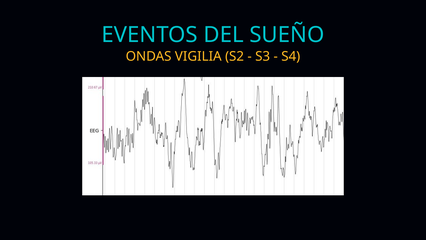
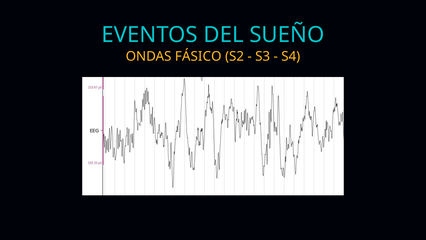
VIGILIA: VIGILIA -> FÁSICO (198, 56)
